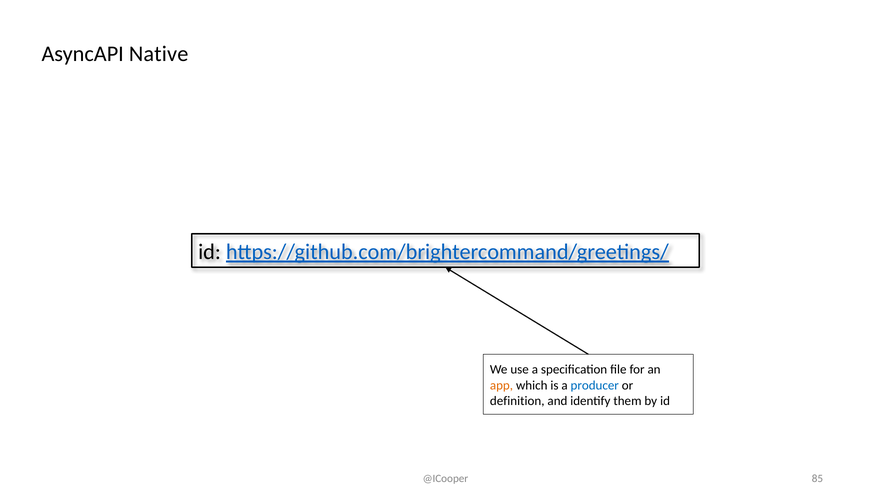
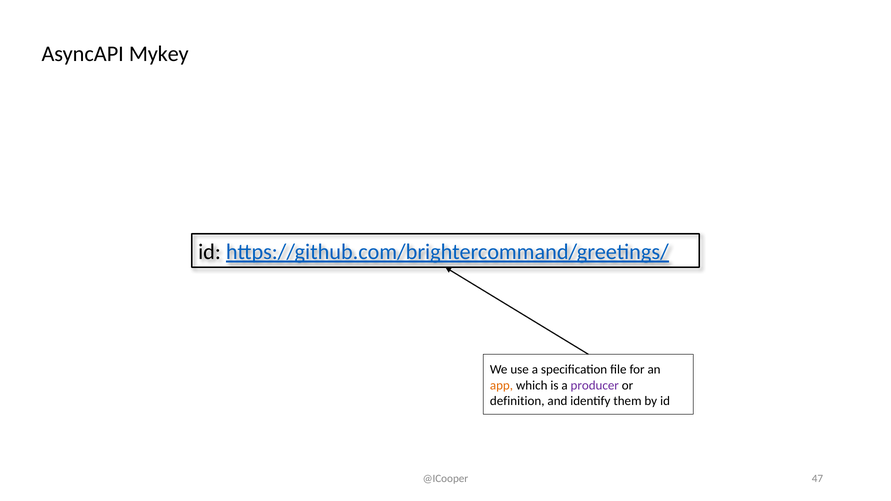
Native: Native -> Mykey (159, 54)
producer colour: blue -> purple (595, 385)
85: 85 -> 47 (817, 479)
